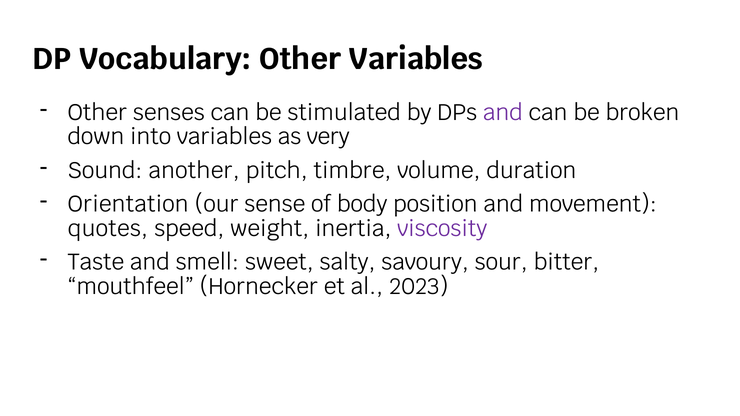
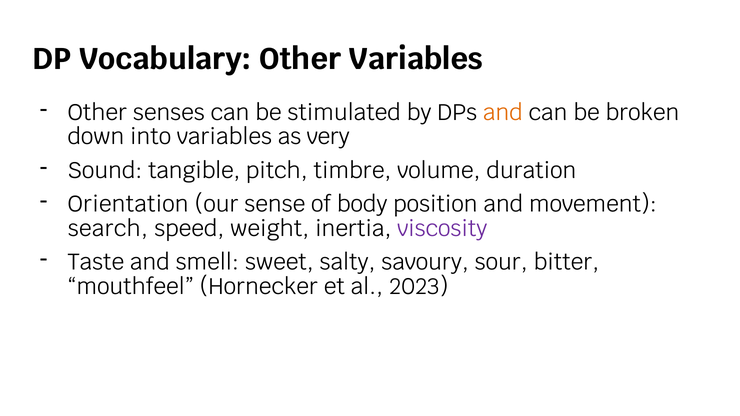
and colour: purple -> orange (503, 113)
another: another -> tangible (194, 171)
quotes: quotes -> search (108, 229)
